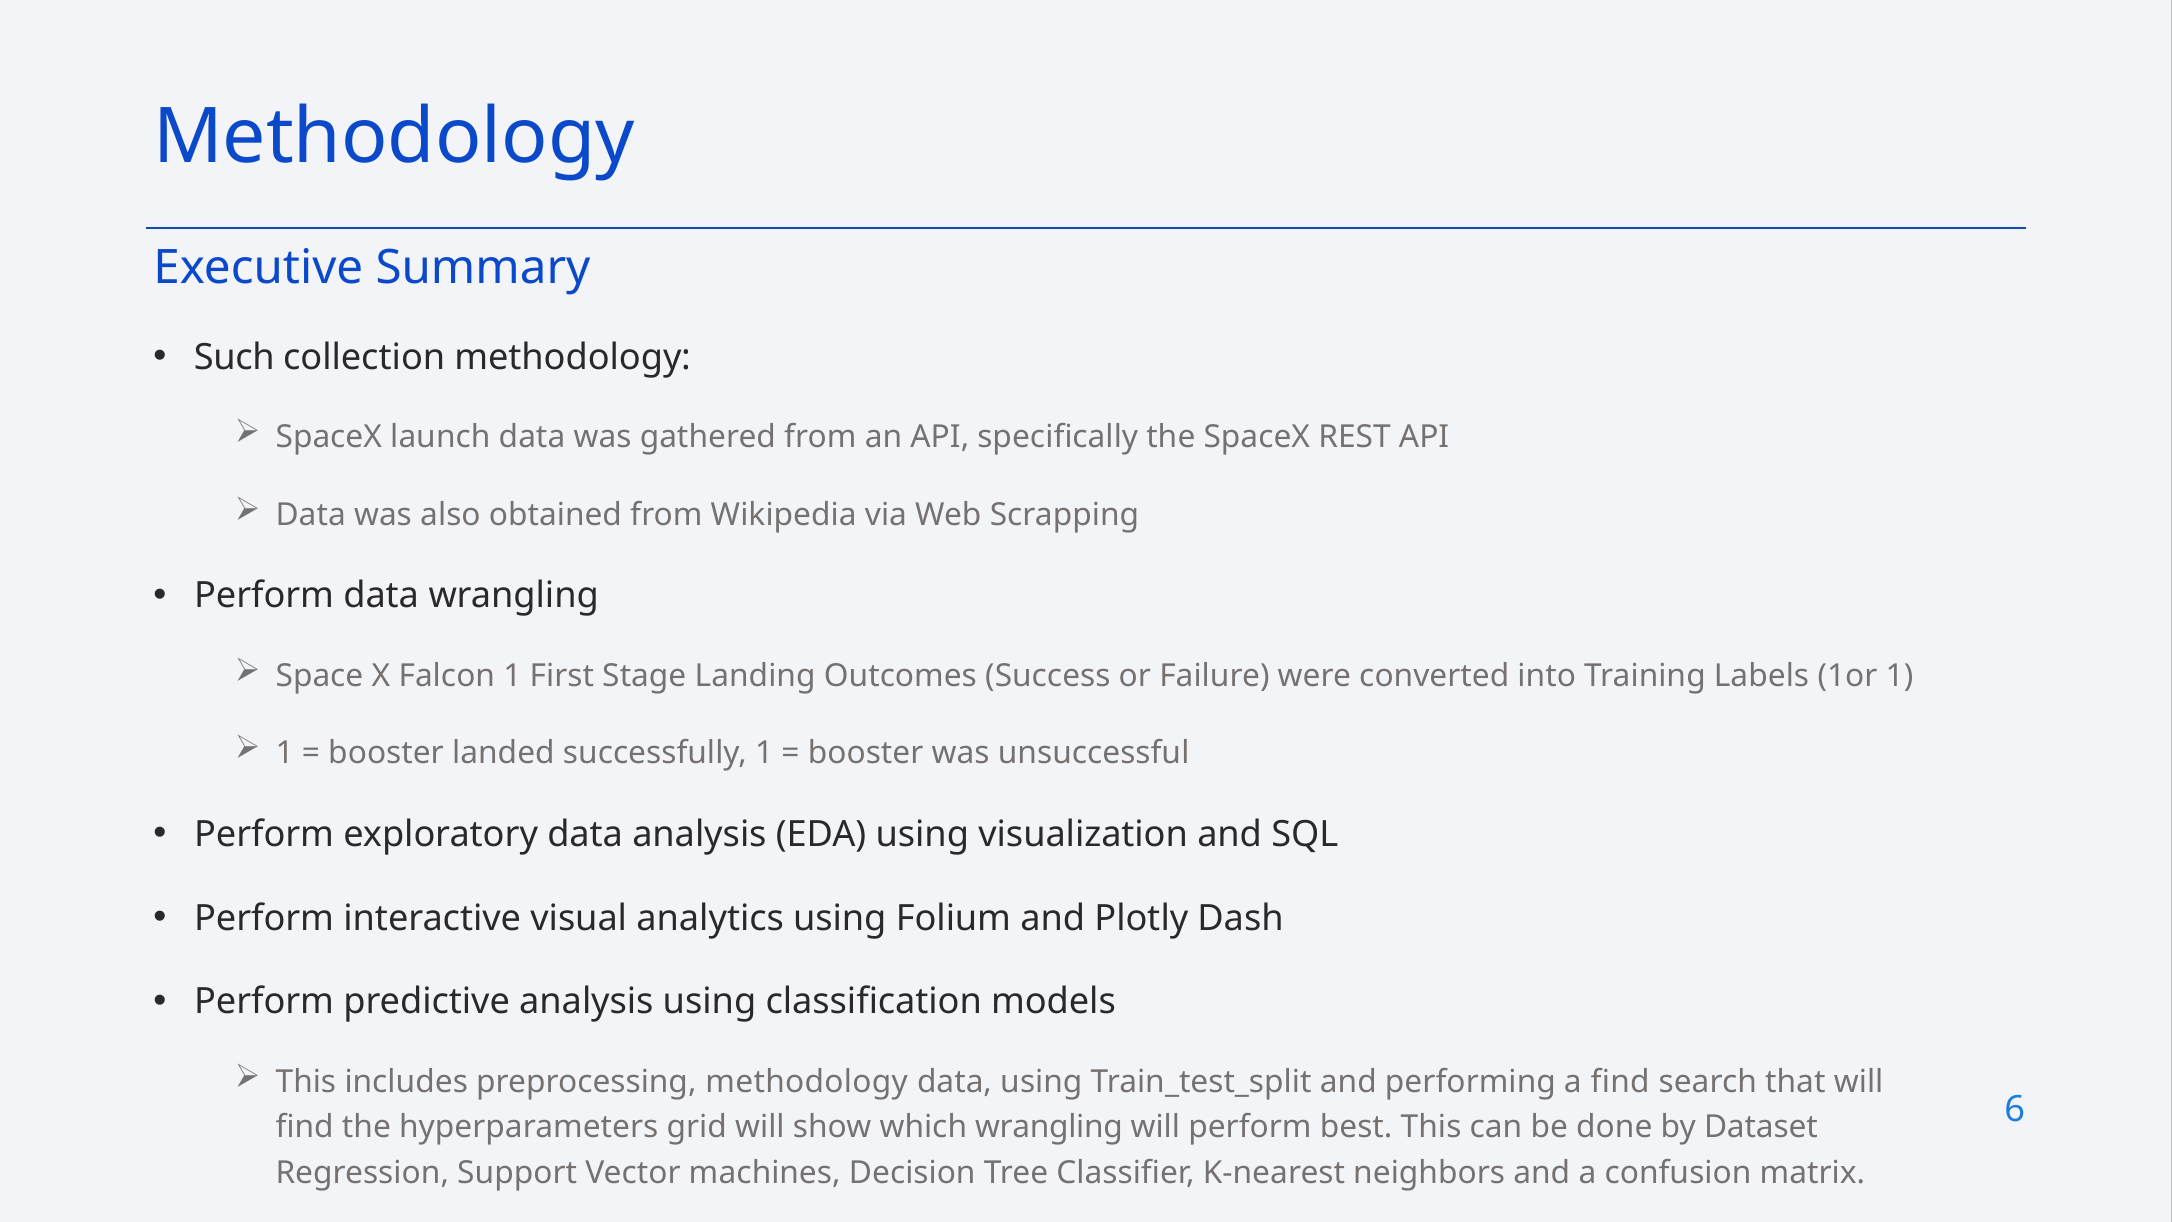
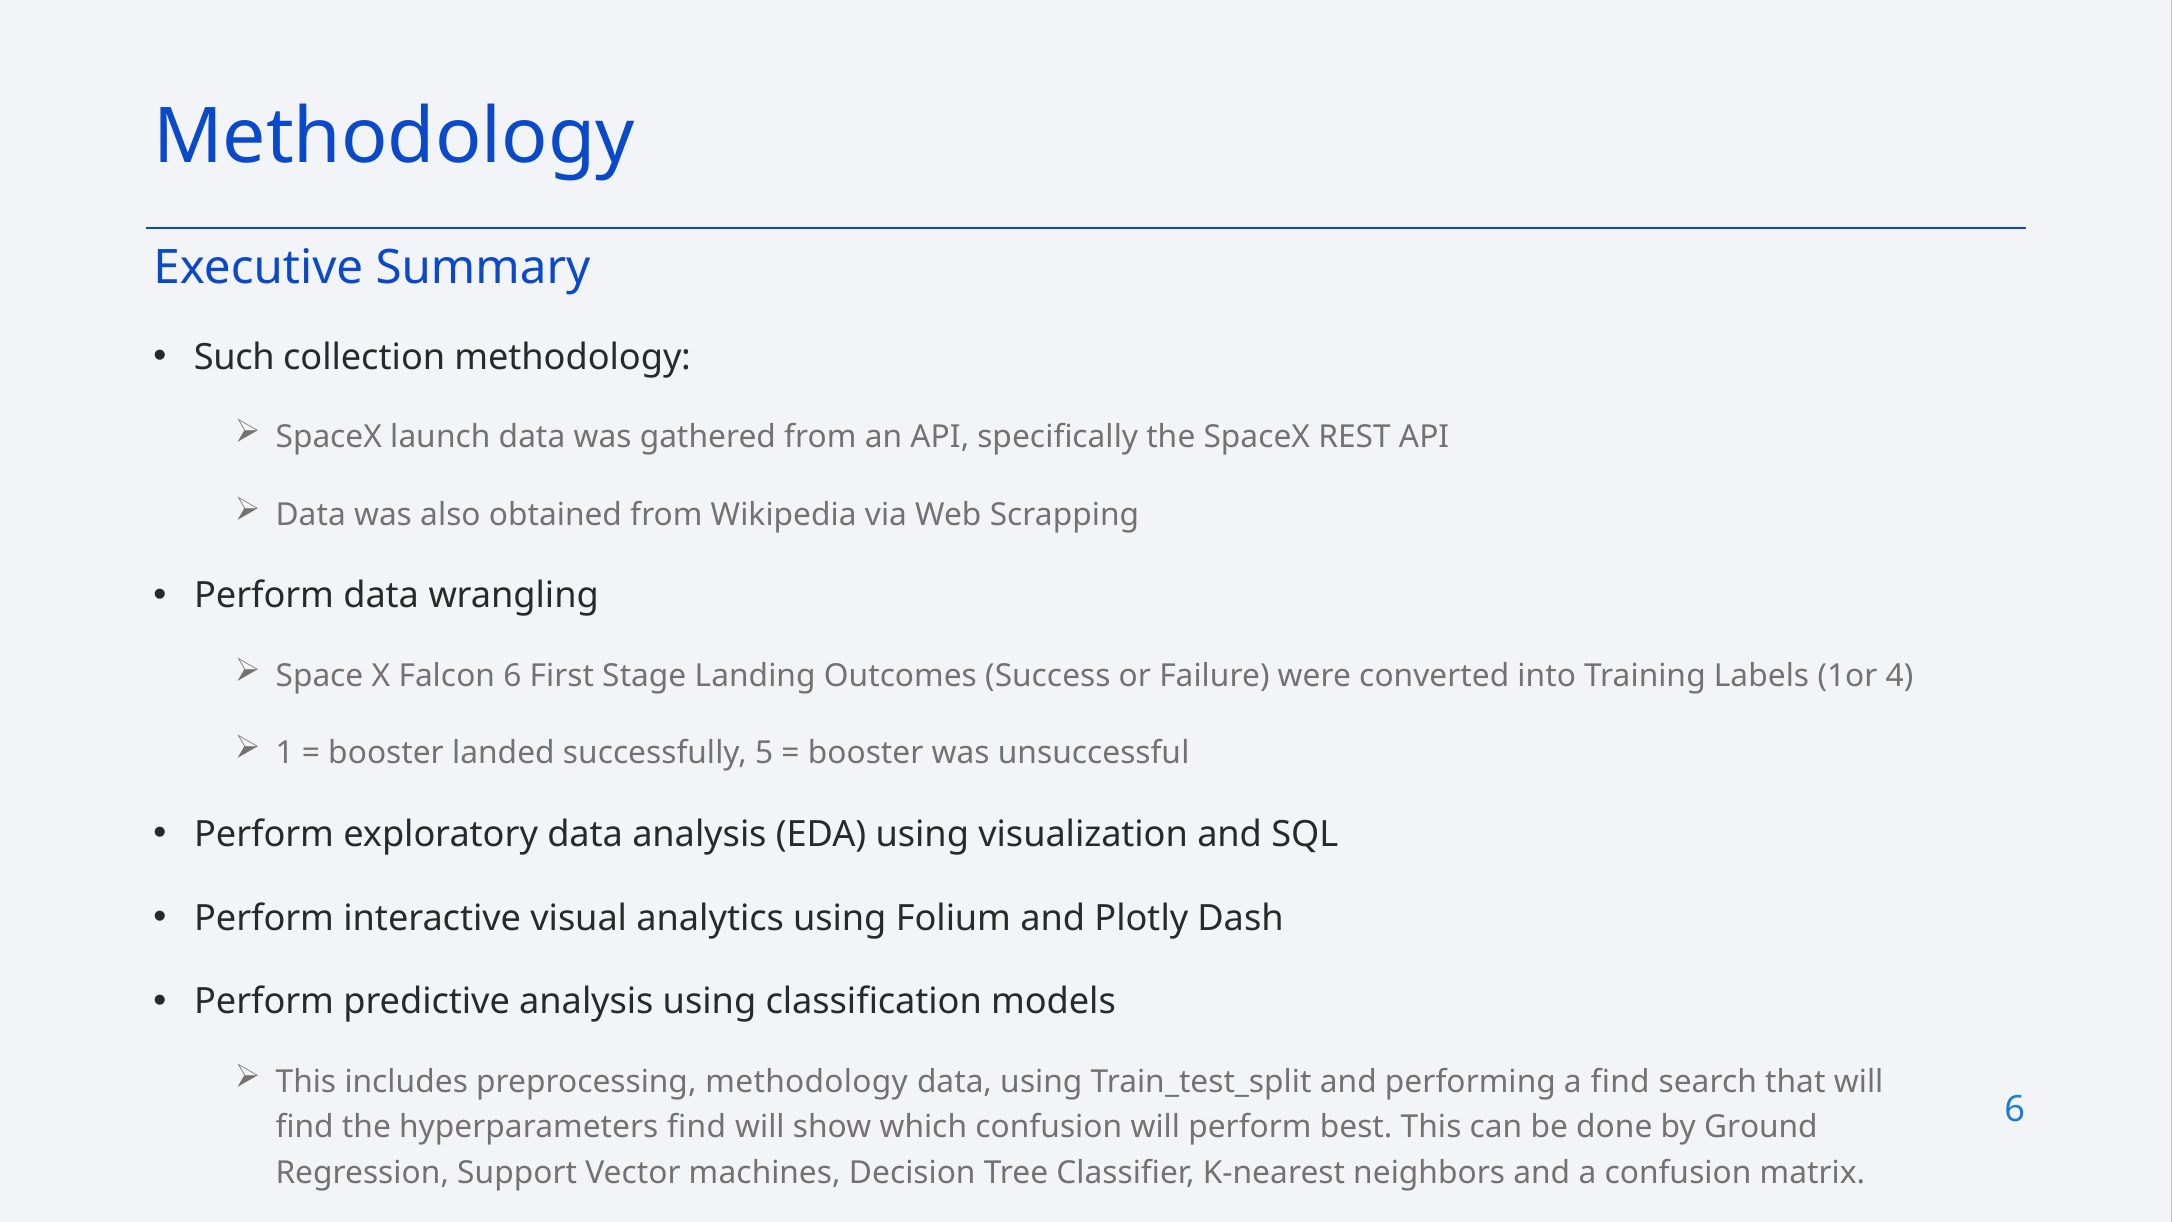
Falcon 1: 1 -> 6 (512, 676)
1or 1: 1 -> 4 (1899, 676)
successfully 1: 1 -> 5 (764, 753)
hyperparameters grid: grid -> find (697, 1127)
which wrangling: wrangling -> confusion (1049, 1127)
Dataset: Dataset -> Ground (1761, 1127)
